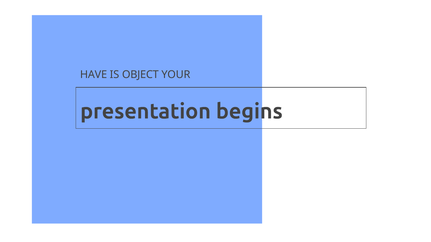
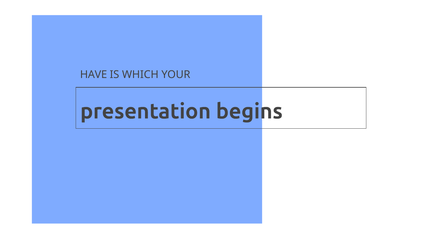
OBJECT: OBJECT -> WHICH (140, 75)
